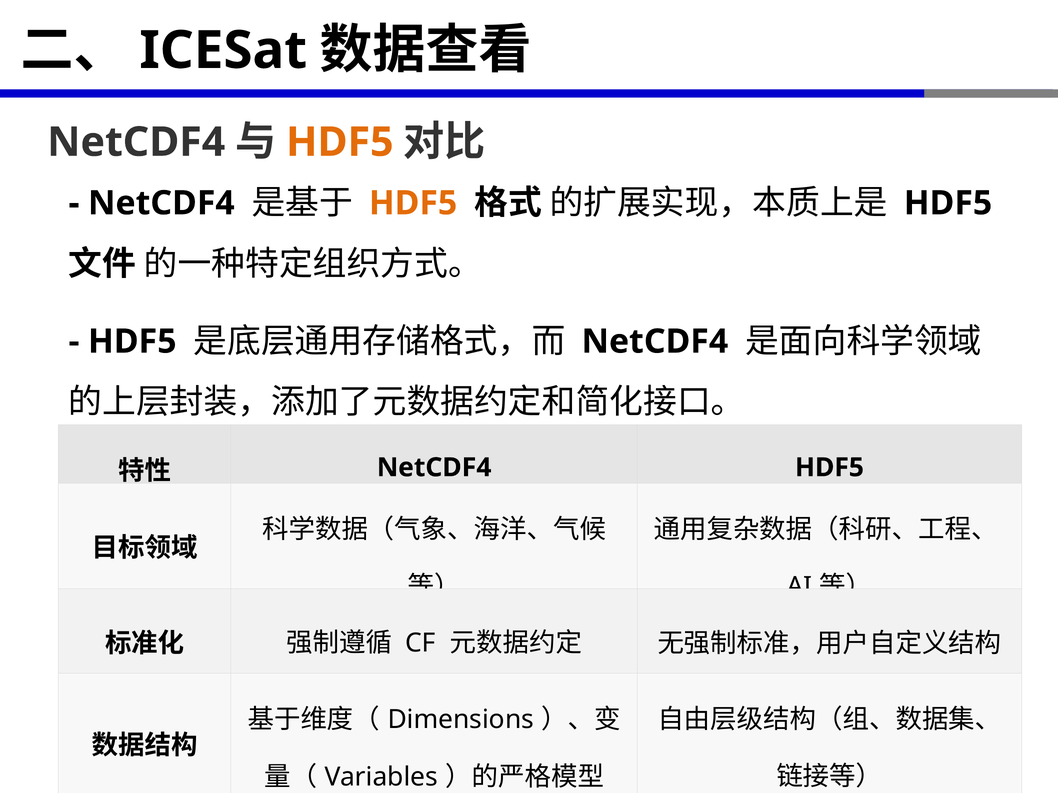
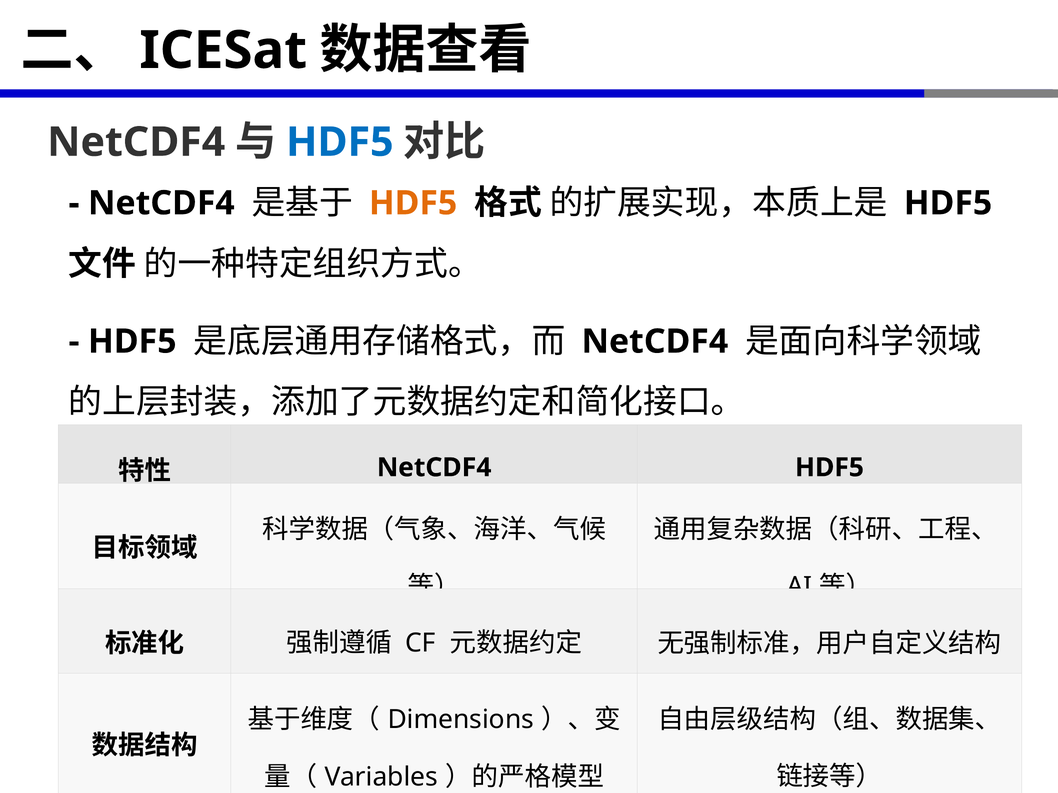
HDF5 colour: orange -> blue (340, 142)
